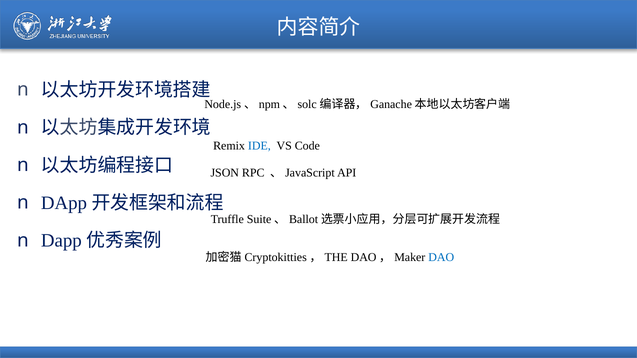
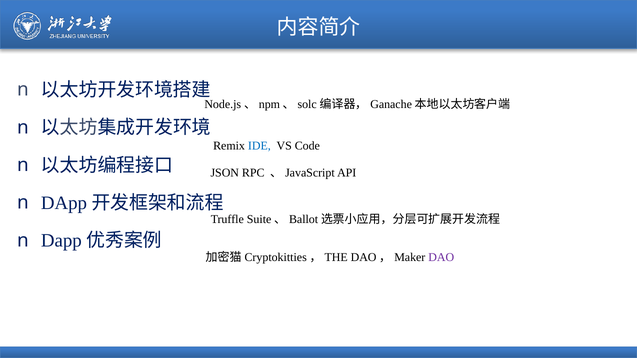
DAO colour: blue -> purple (441, 257)
